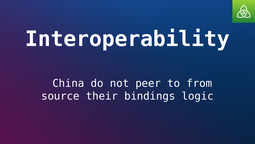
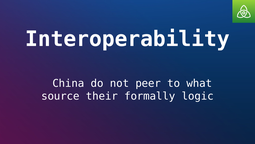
from: from -> what (199, 83)
bindings: bindings -> formally (150, 96)
